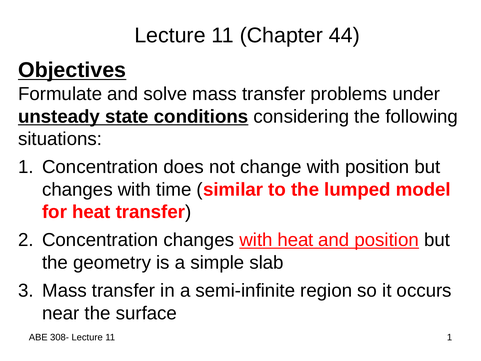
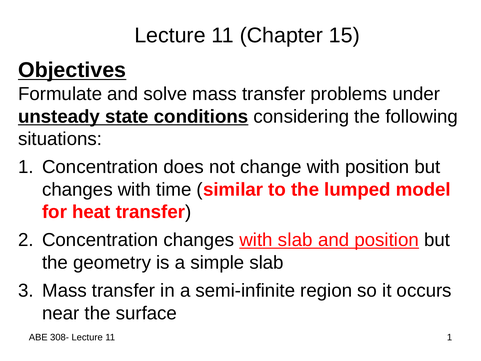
44: 44 -> 15 (344, 35)
with heat: heat -> slab (295, 240)
